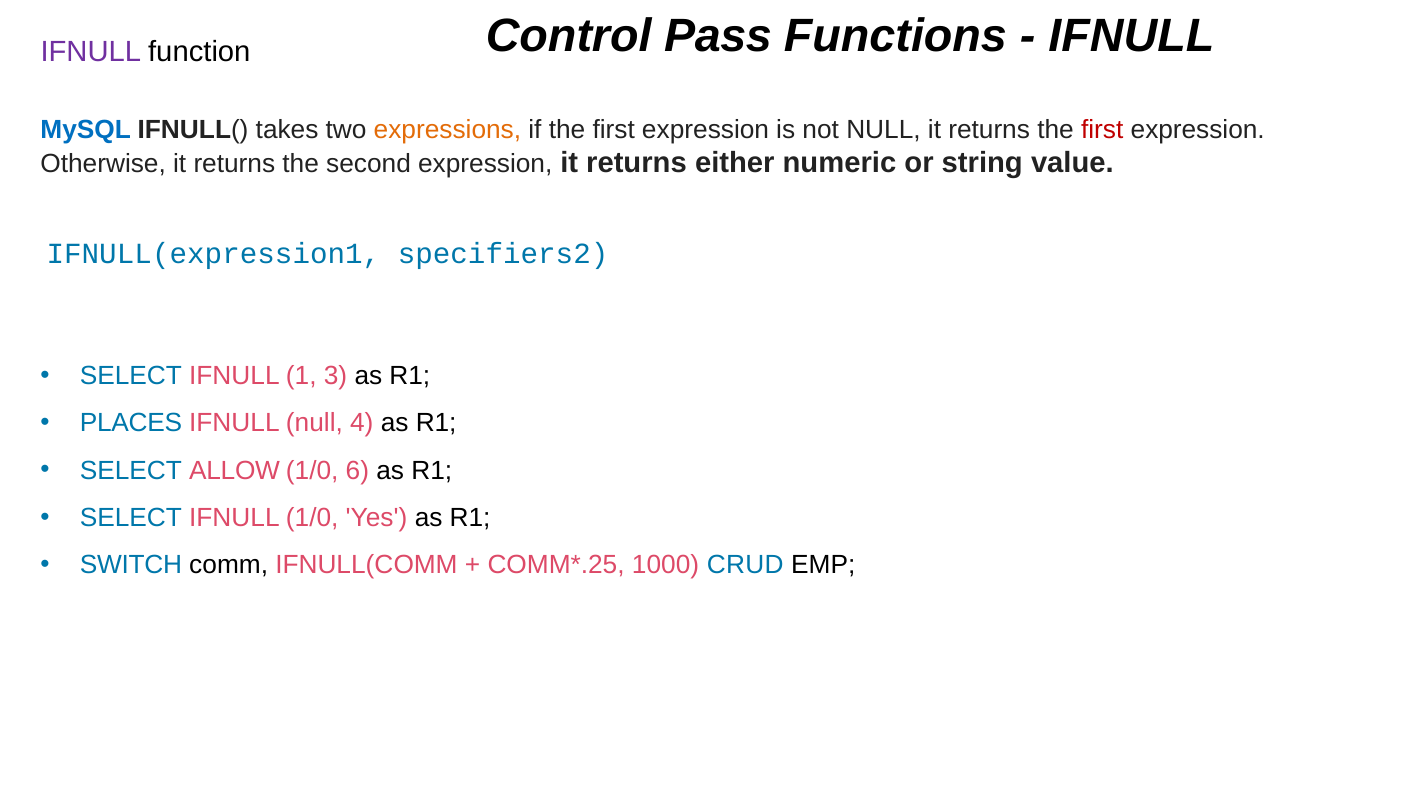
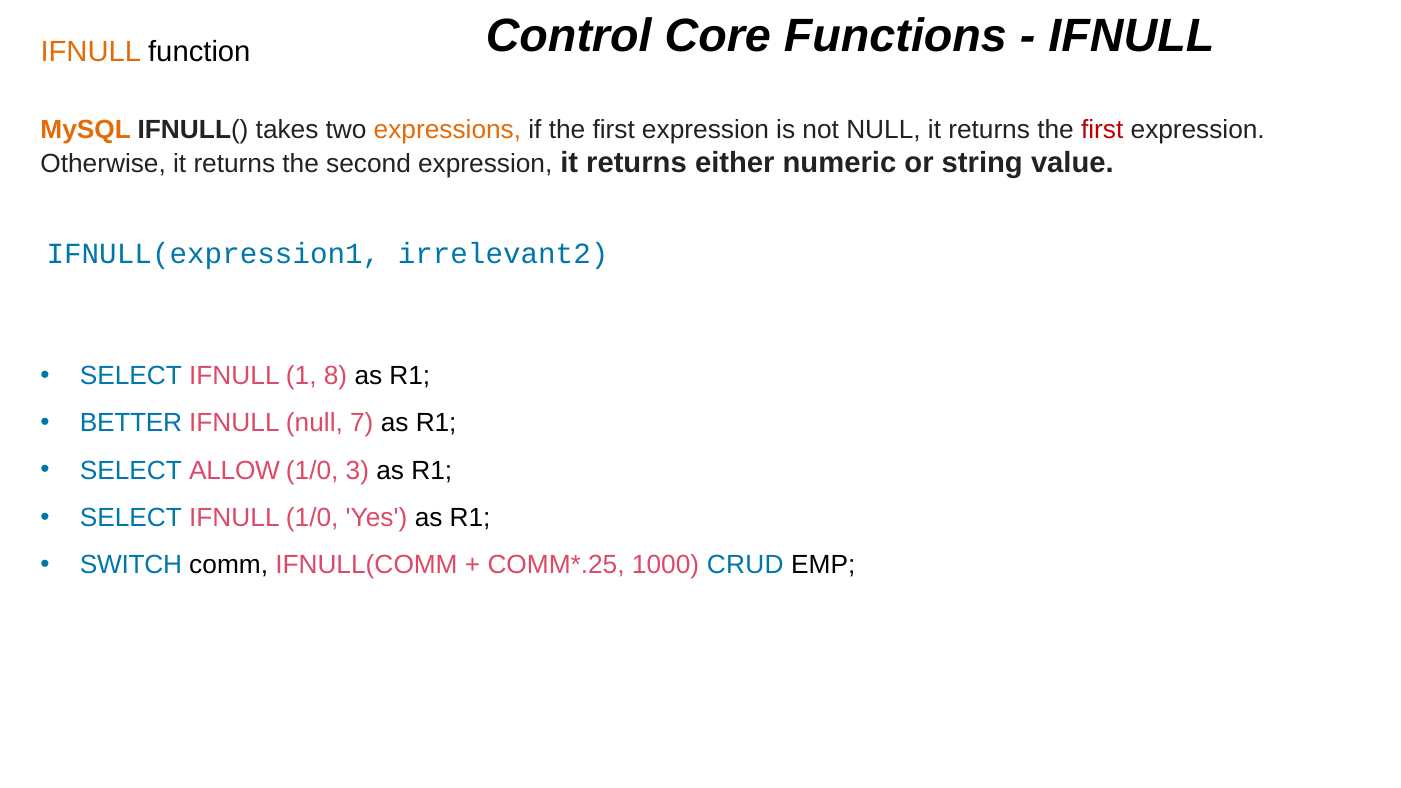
Pass: Pass -> Core (718, 36)
IFNULL colour: purple -> orange (91, 52)
MySQL colour: blue -> orange (86, 129)
specifiers2: specifiers2 -> irrelevant2 (503, 254)
3: 3 -> 8 (336, 376)
PLACES: PLACES -> BETTER (131, 423)
4: 4 -> 7 (362, 423)
6: 6 -> 3 (357, 471)
